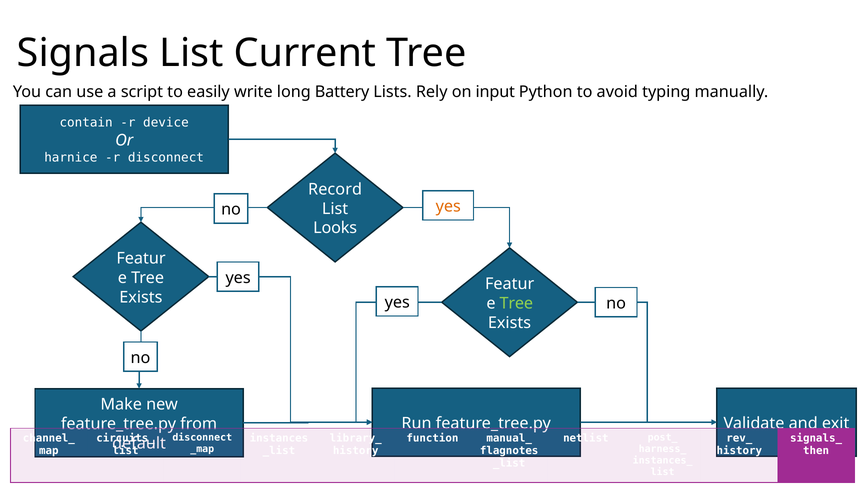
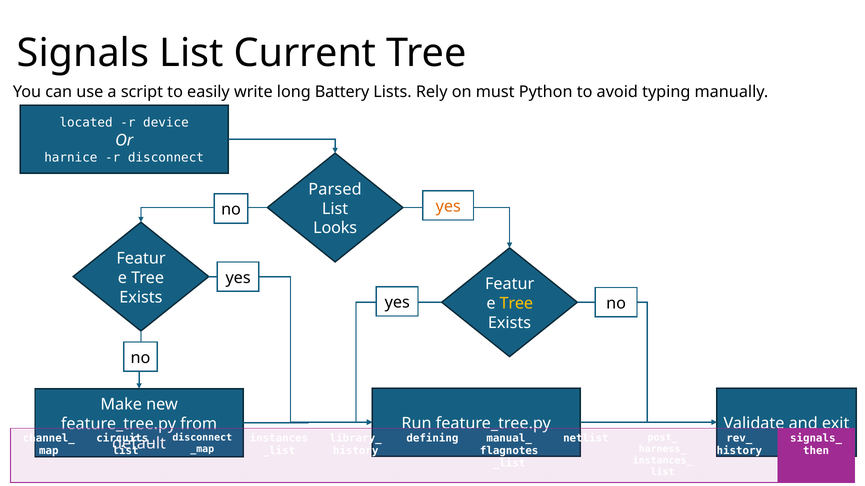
input: input -> must (495, 92)
contain: contain -> located (86, 123)
Record: Record -> Parsed (335, 189)
Tree colour: light green -> yellow (516, 304)
function: function -> defining (432, 439)
